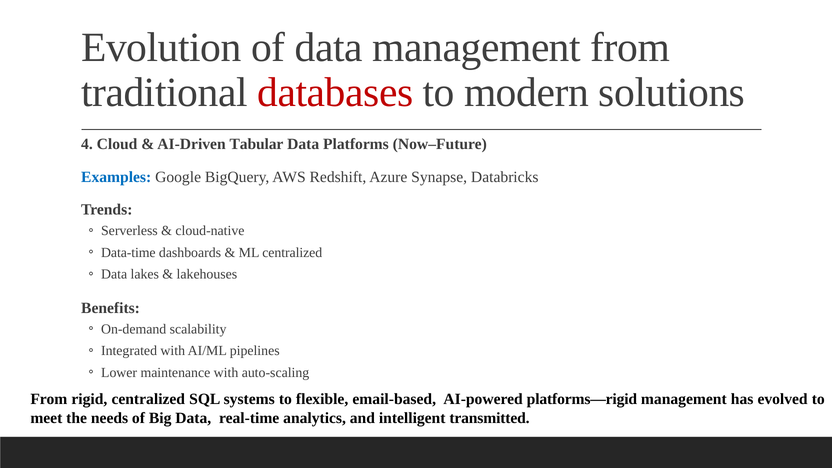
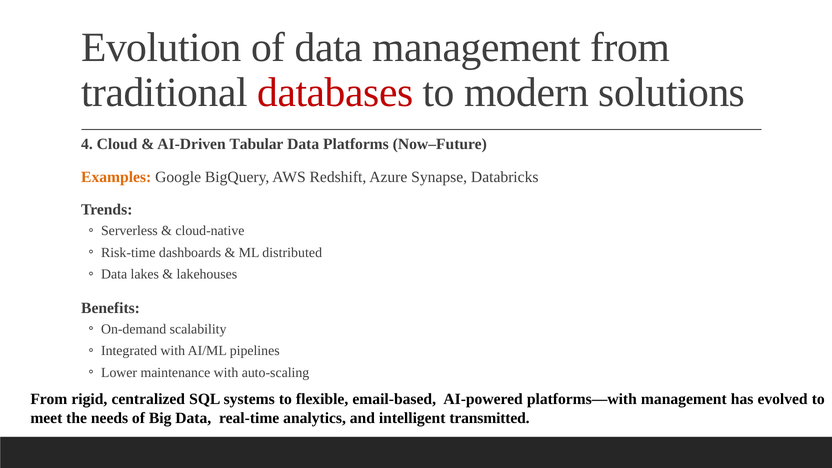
Examples colour: blue -> orange (116, 177)
Data-time: Data-time -> Risk-time (128, 253)
ML centralized: centralized -> distributed (292, 253)
platforms—rigid: platforms—rigid -> platforms—with (582, 399)
